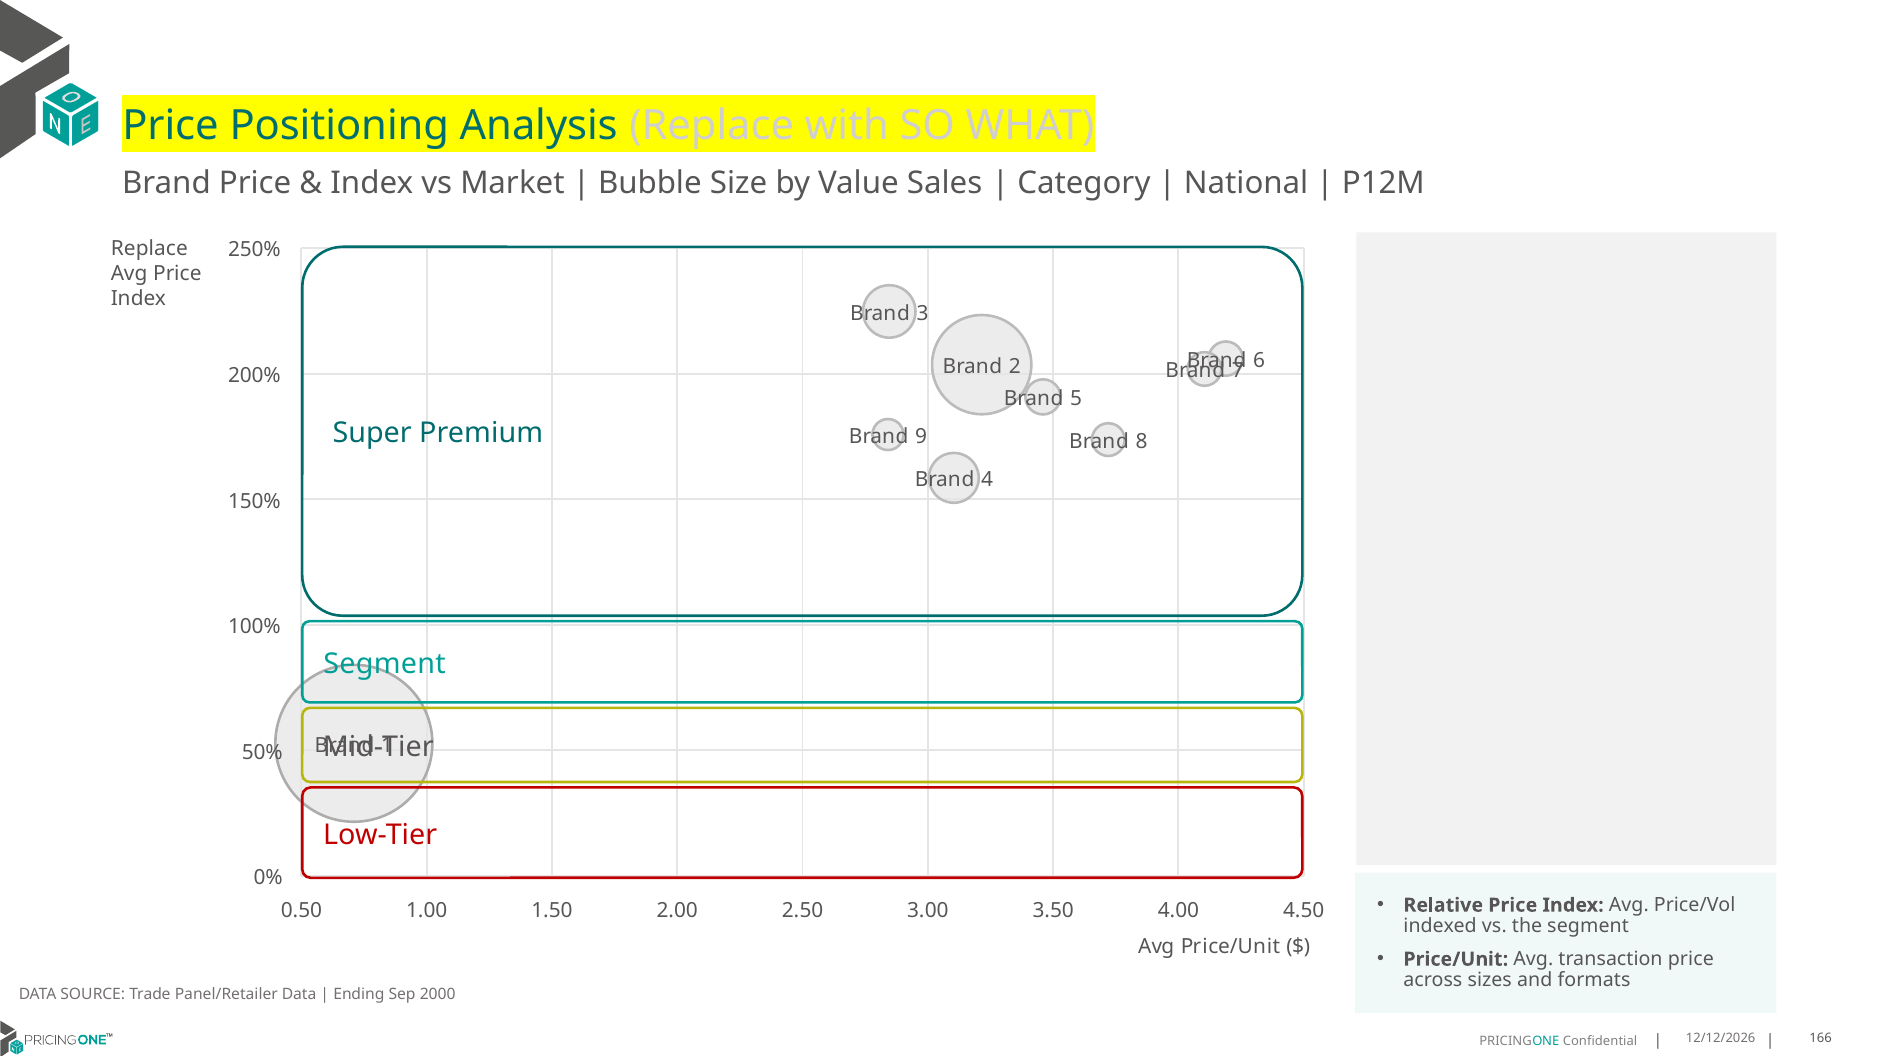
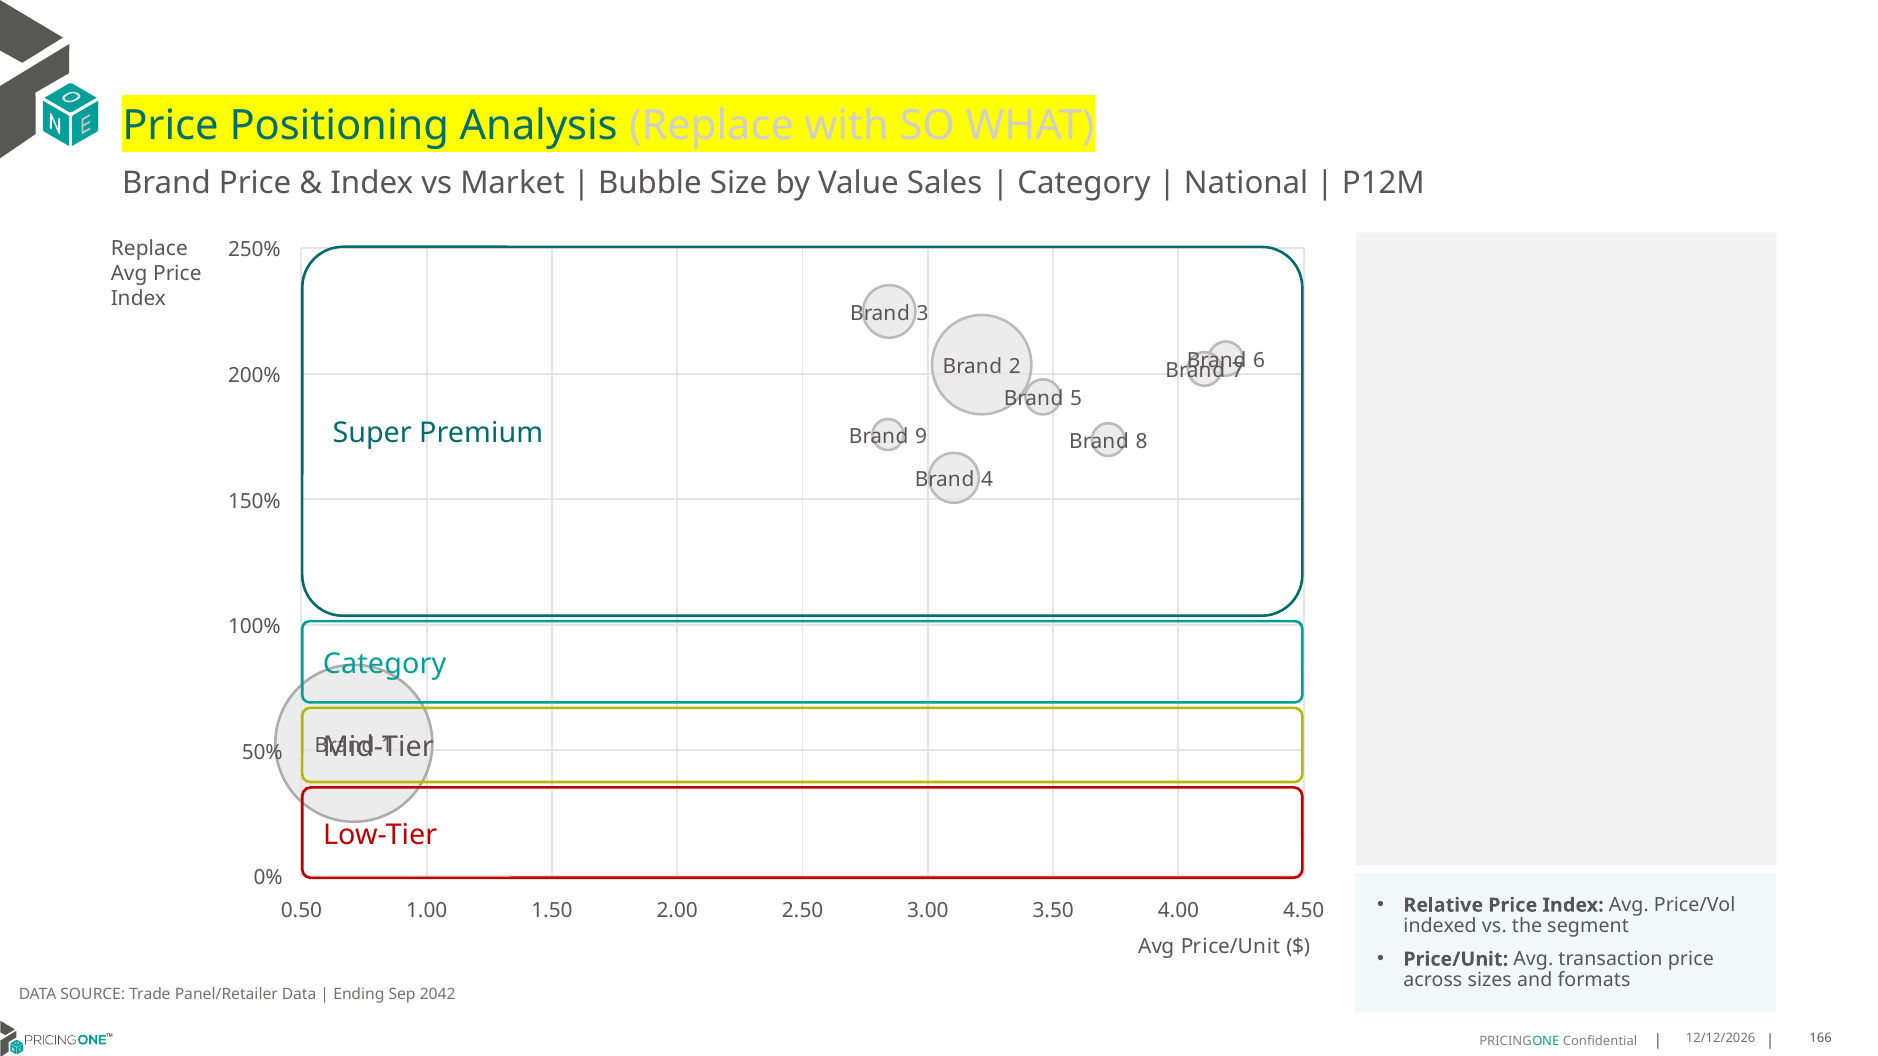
Segment: Segment -> Category (385, 664)
2000: 2000 -> 2042 (438, 995)
